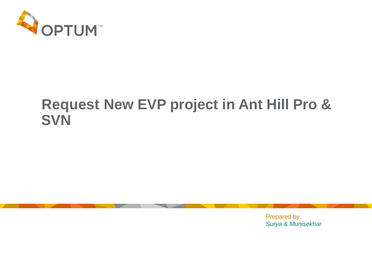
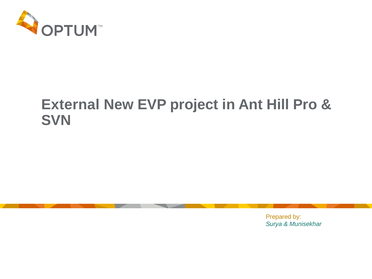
Request: Request -> External (71, 105)
